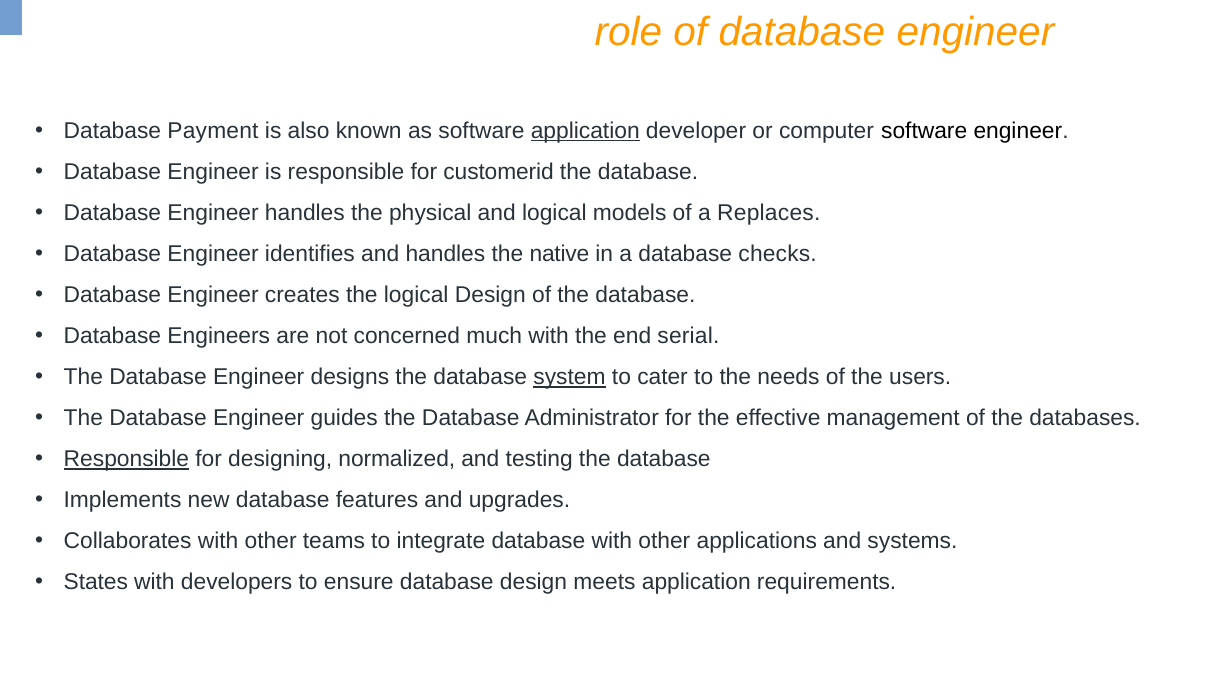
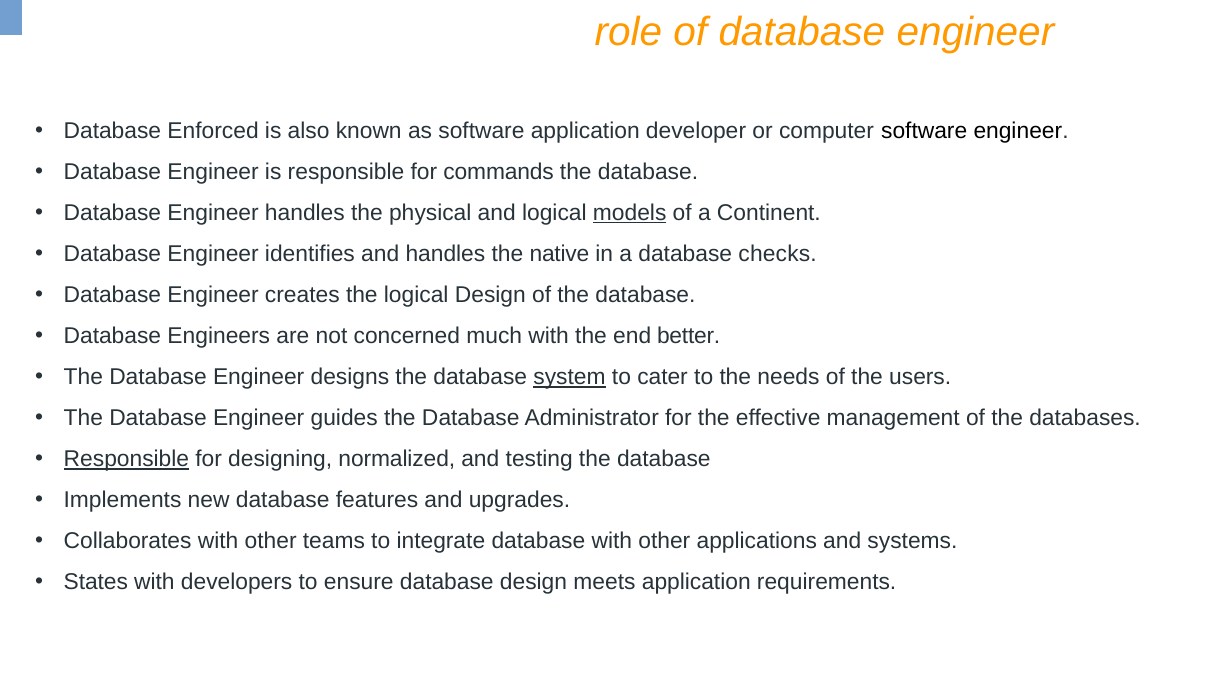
Payment: Payment -> Enforced (213, 131)
application underline: present -> none (585, 131)
customerid: customerid -> commands (499, 172)
models underline: none -> present (630, 213)
Replaces: Replaces -> Continent (769, 213)
serial: serial -> better (689, 336)
